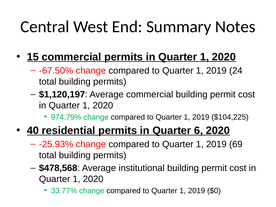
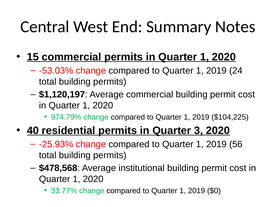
-67.50%: -67.50% -> -53.03% (56, 71)
6: 6 -> 3 (199, 130)
69: 69 -> 56 (236, 144)
